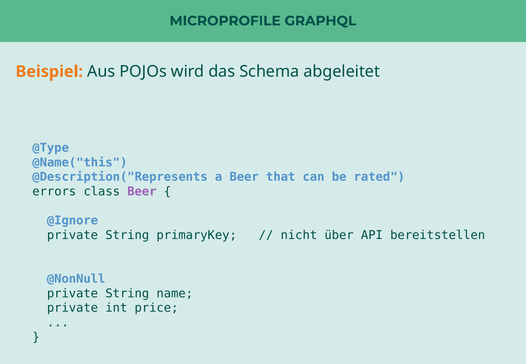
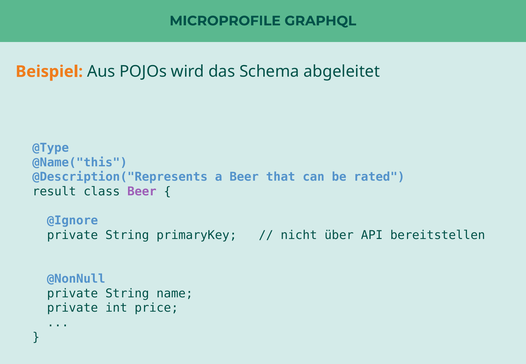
errors: errors -> result (54, 192)
